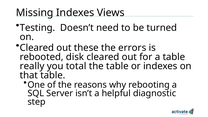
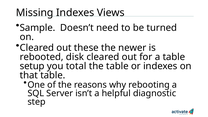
Testing: Testing -> Sample (38, 28)
errors: errors -> newer (132, 48)
really: really -> setup (32, 66)
